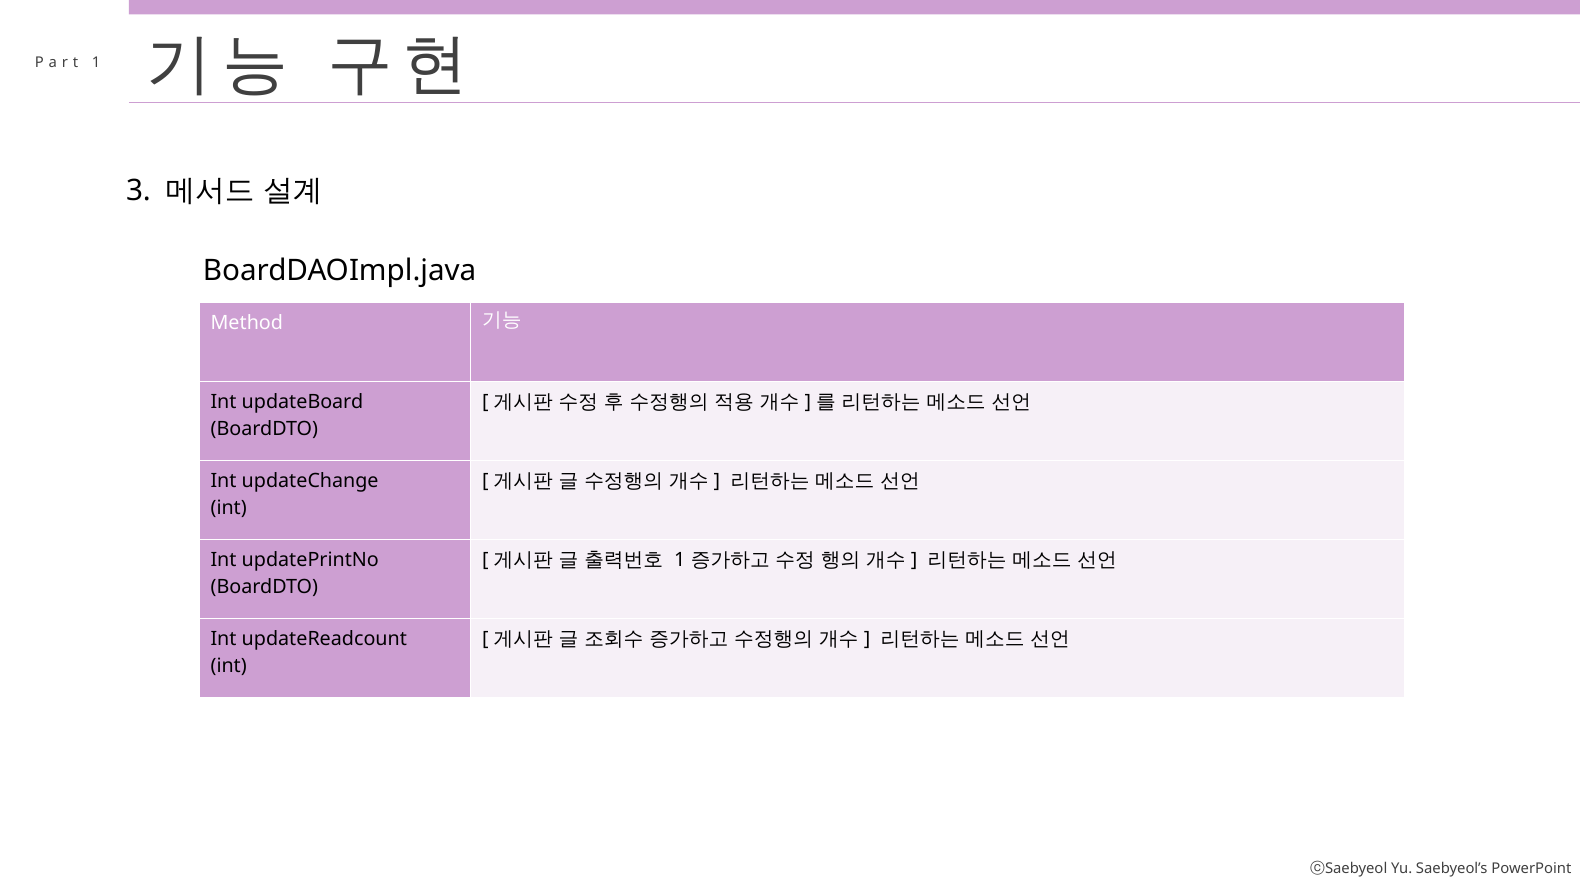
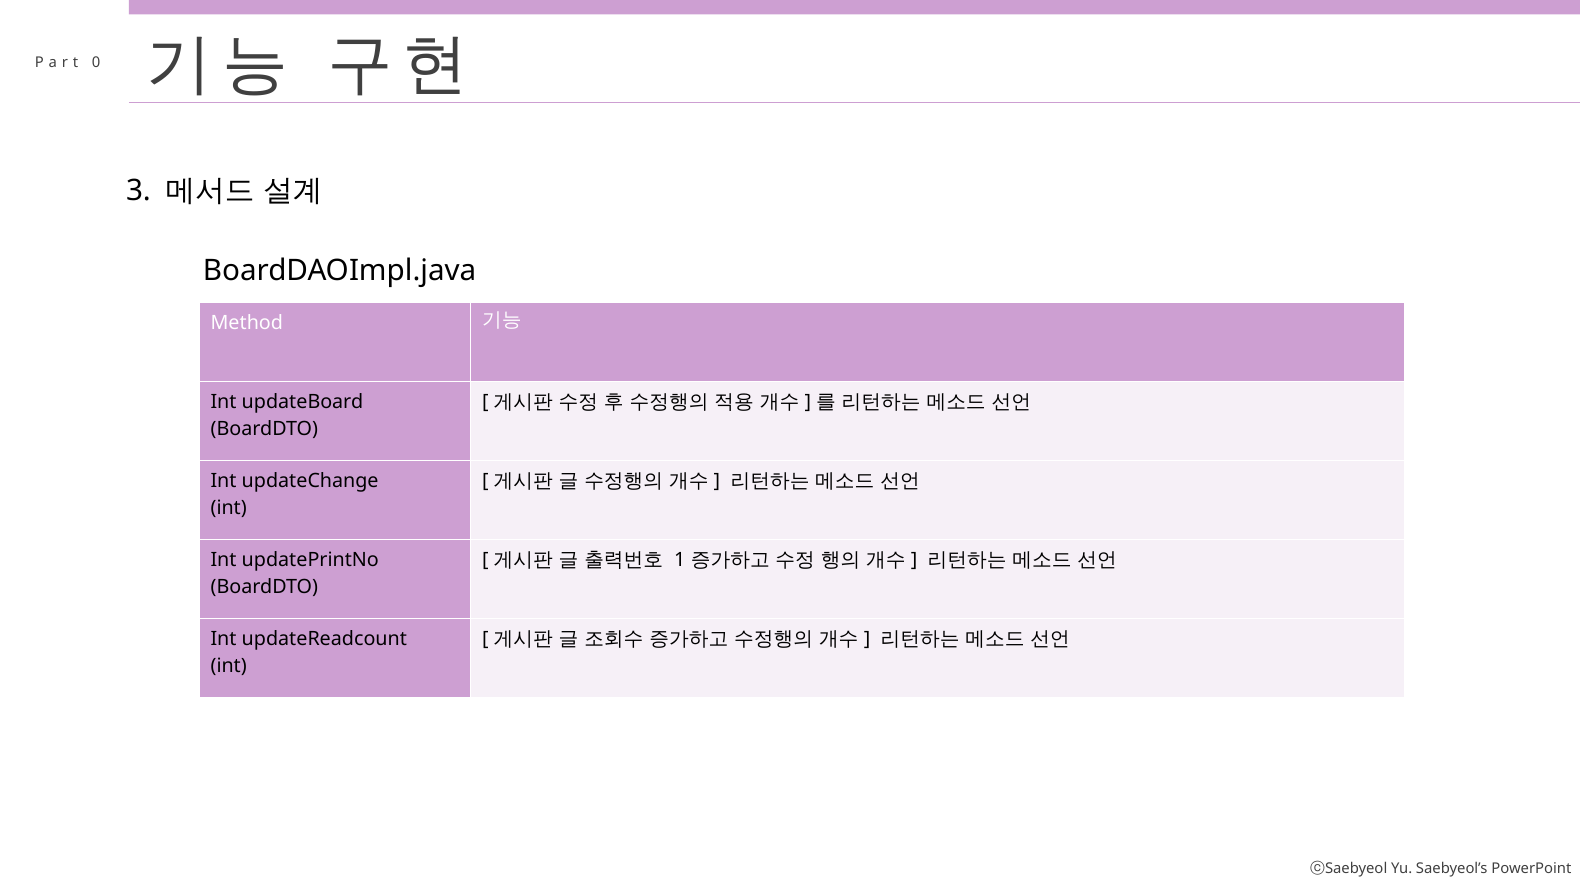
1: 1 -> 0 (96, 63)
